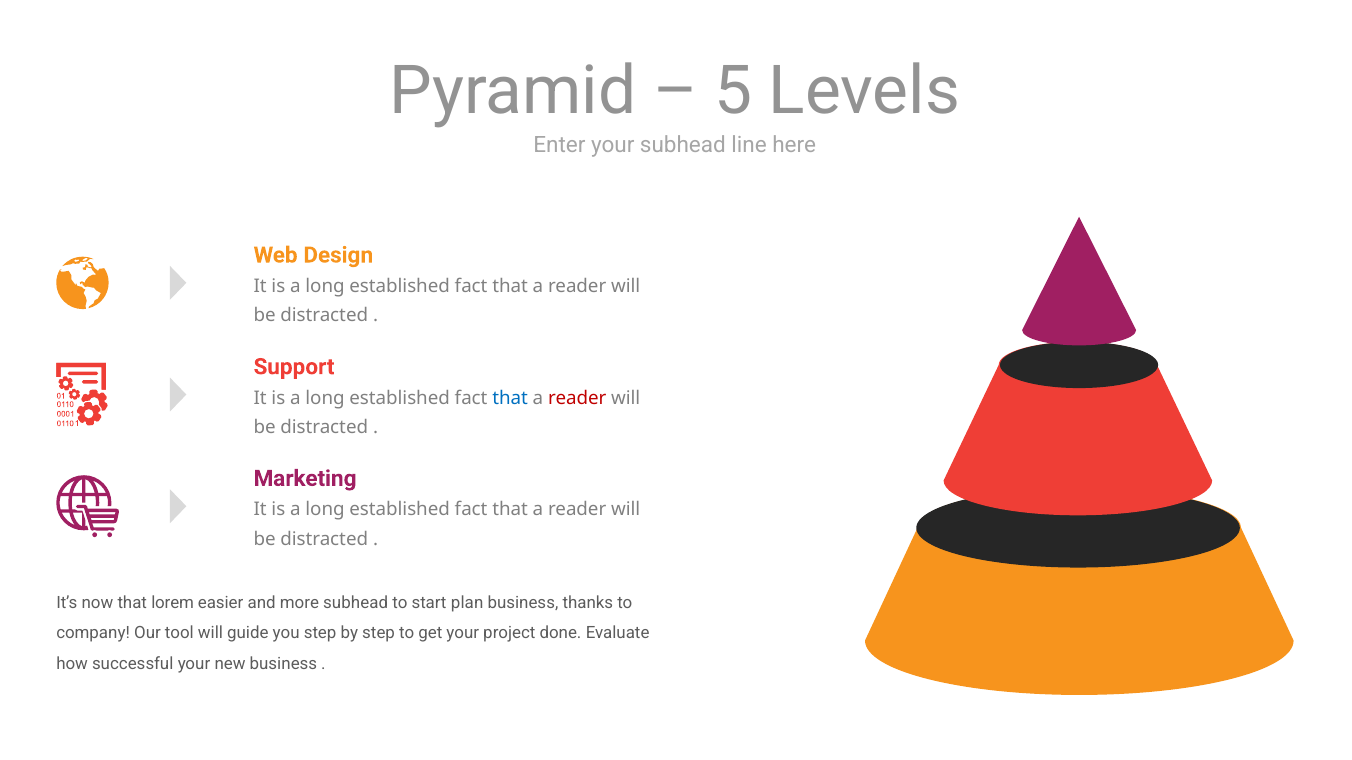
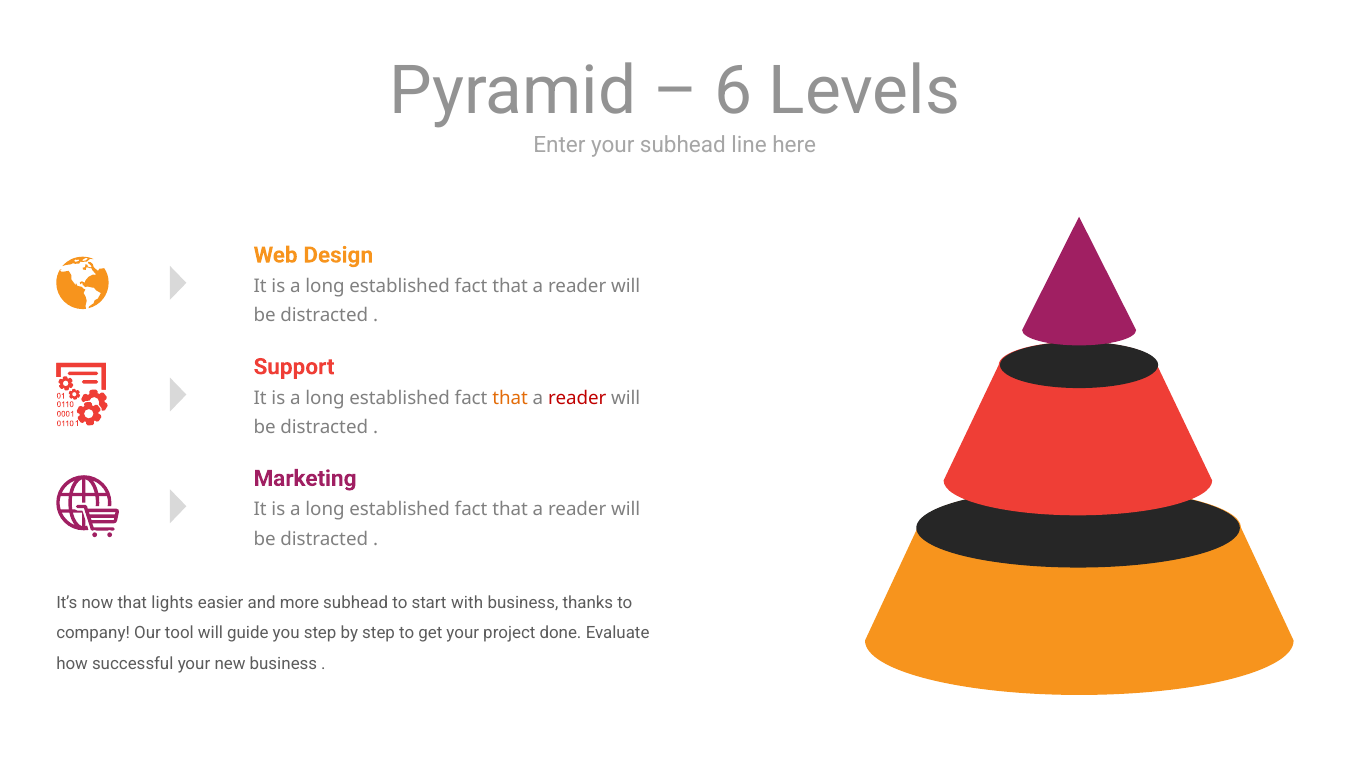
5: 5 -> 6 (733, 92)
that colour: blue -> orange (510, 398)
lorem: lorem -> lights (172, 603)
plan: plan -> with (467, 603)
